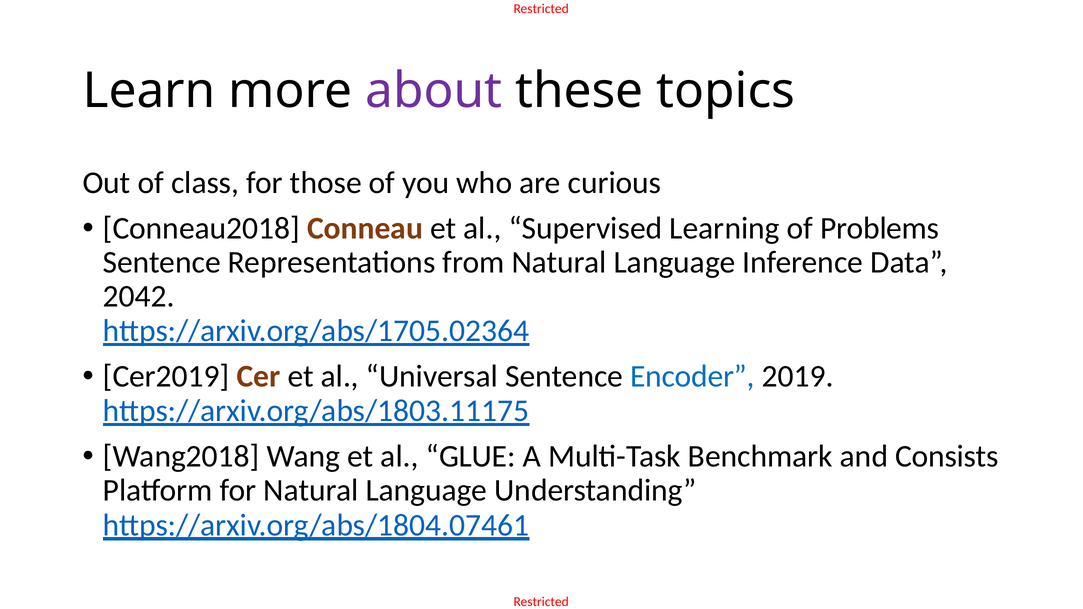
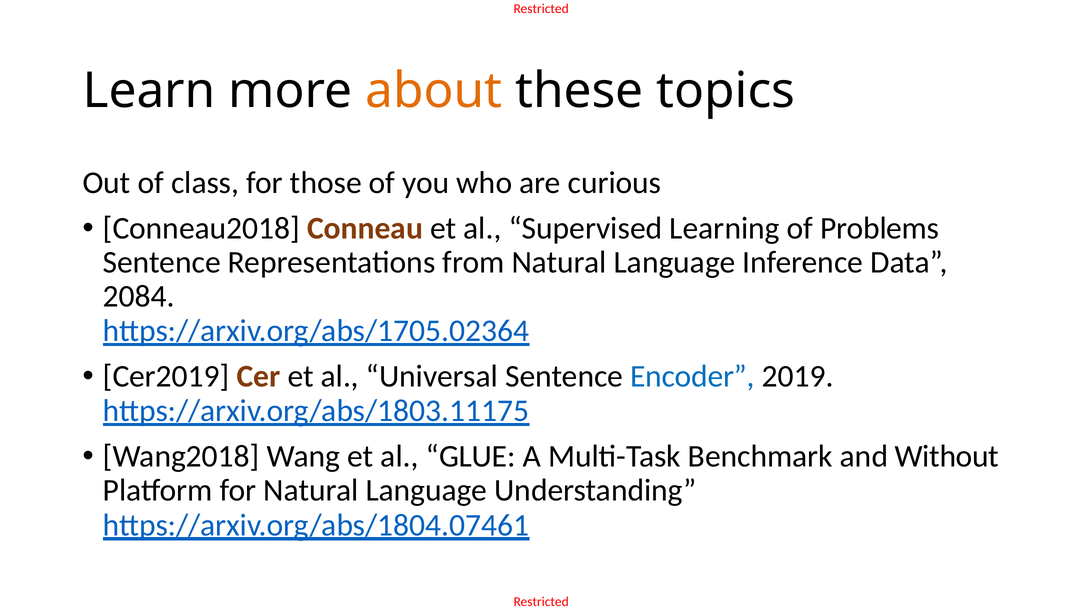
about colour: purple -> orange (434, 91)
2042: 2042 -> 2084 (139, 296)
Consists: Consists -> Without (947, 457)
